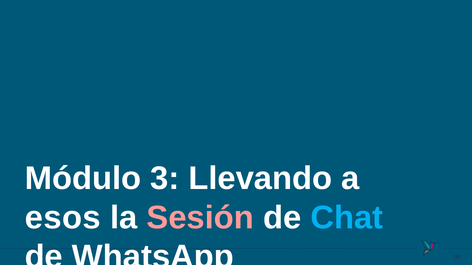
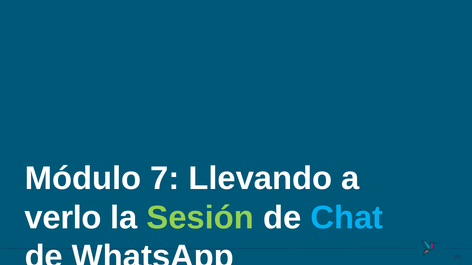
3: 3 -> 7 (165, 179)
esos: esos -> verlo (63, 218)
Sesión colour: pink -> light green (200, 218)
